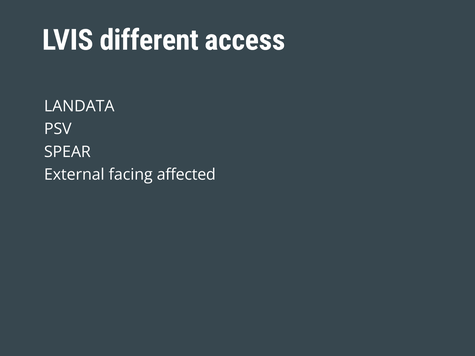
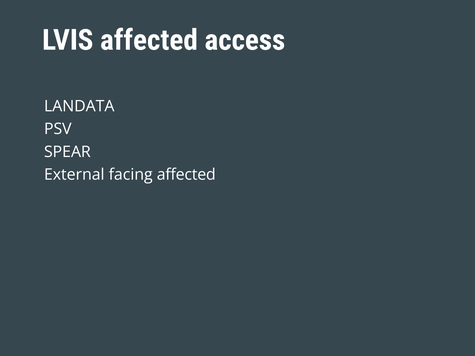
LVIS different: different -> affected (149, 40)
